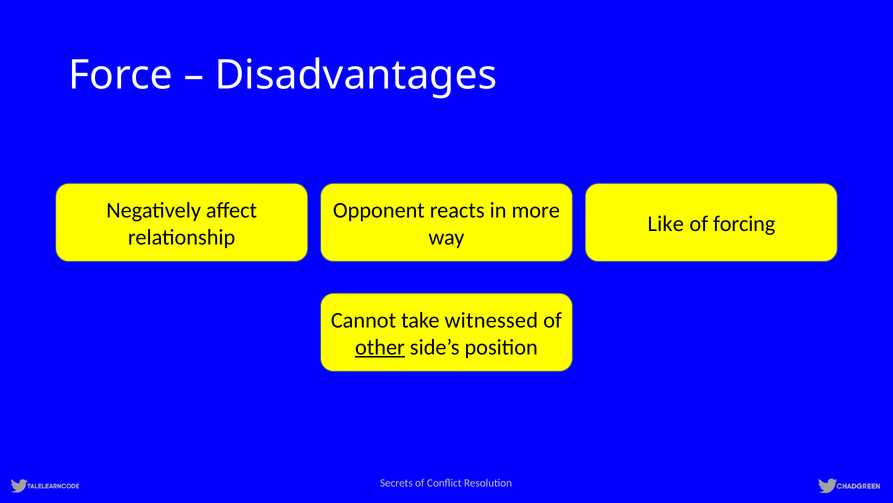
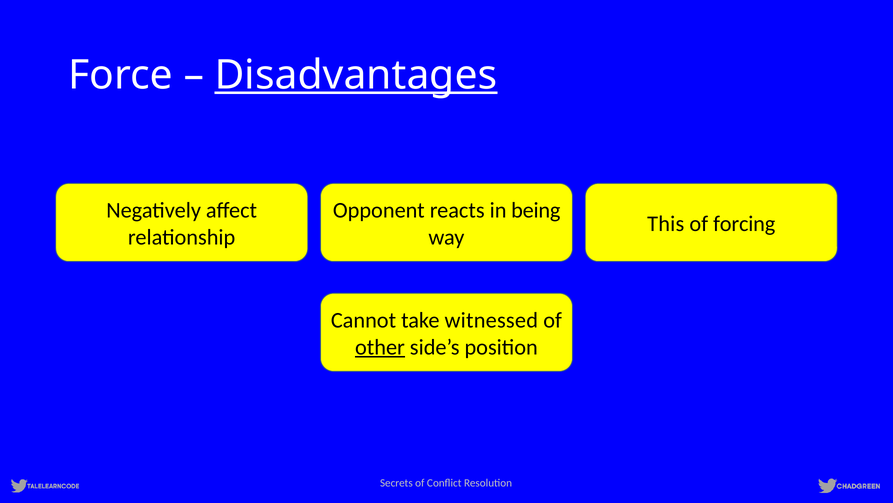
Disadvantages underline: none -> present (356, 75)
more: more -> being (536, 210)
Like: Like -> This (666, 224)
